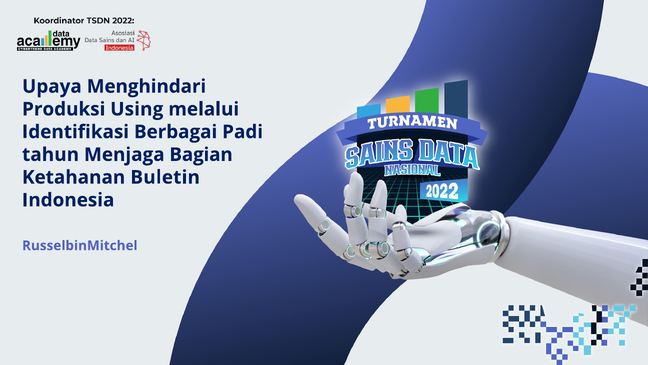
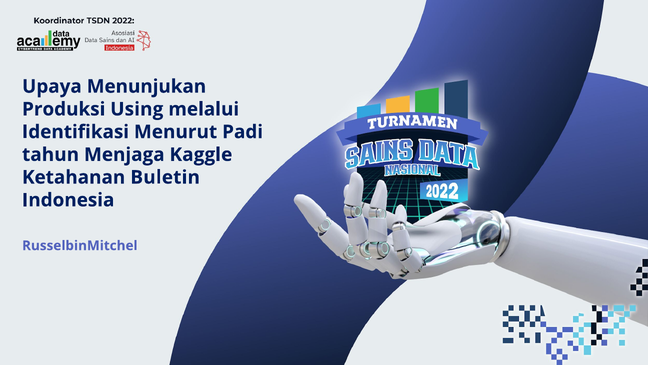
Menghindari: Menghindari -> Menunjukan (146, 86)
Berbagai: Berbagai -> Menurut (176, 132)
Bagian: Bagian -> Kaggle (201, 154)
